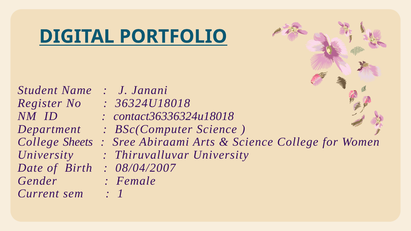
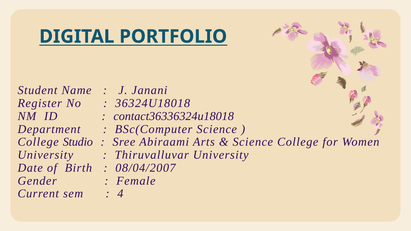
Sheets: Sheets -> Studio (78, 142)
1: 1 -> 4 (120, 194)
